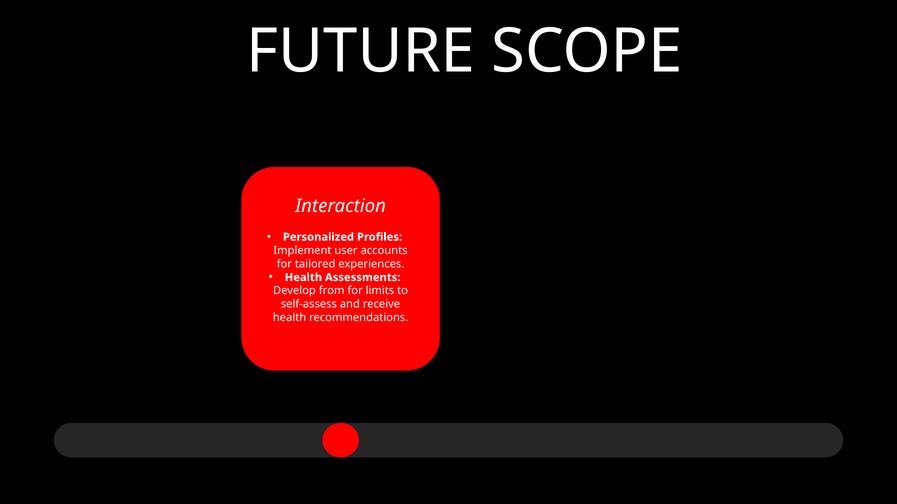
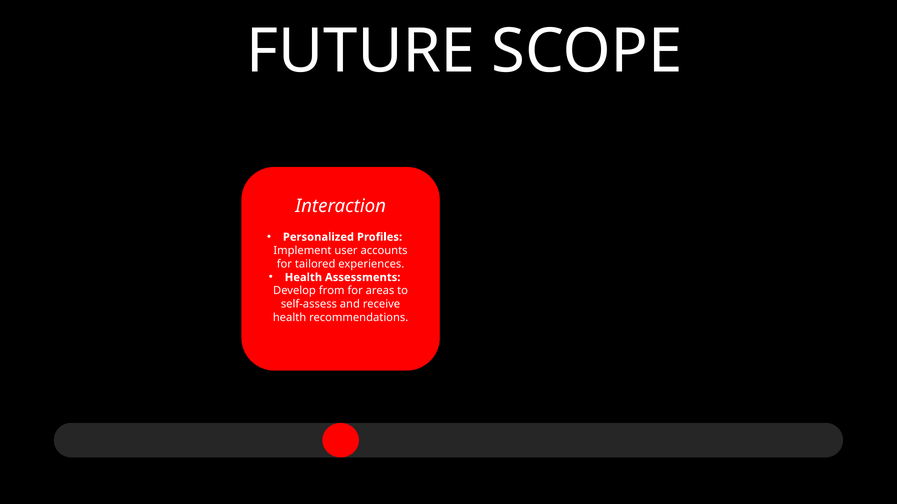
limits: limits -> areas (380, 291)
